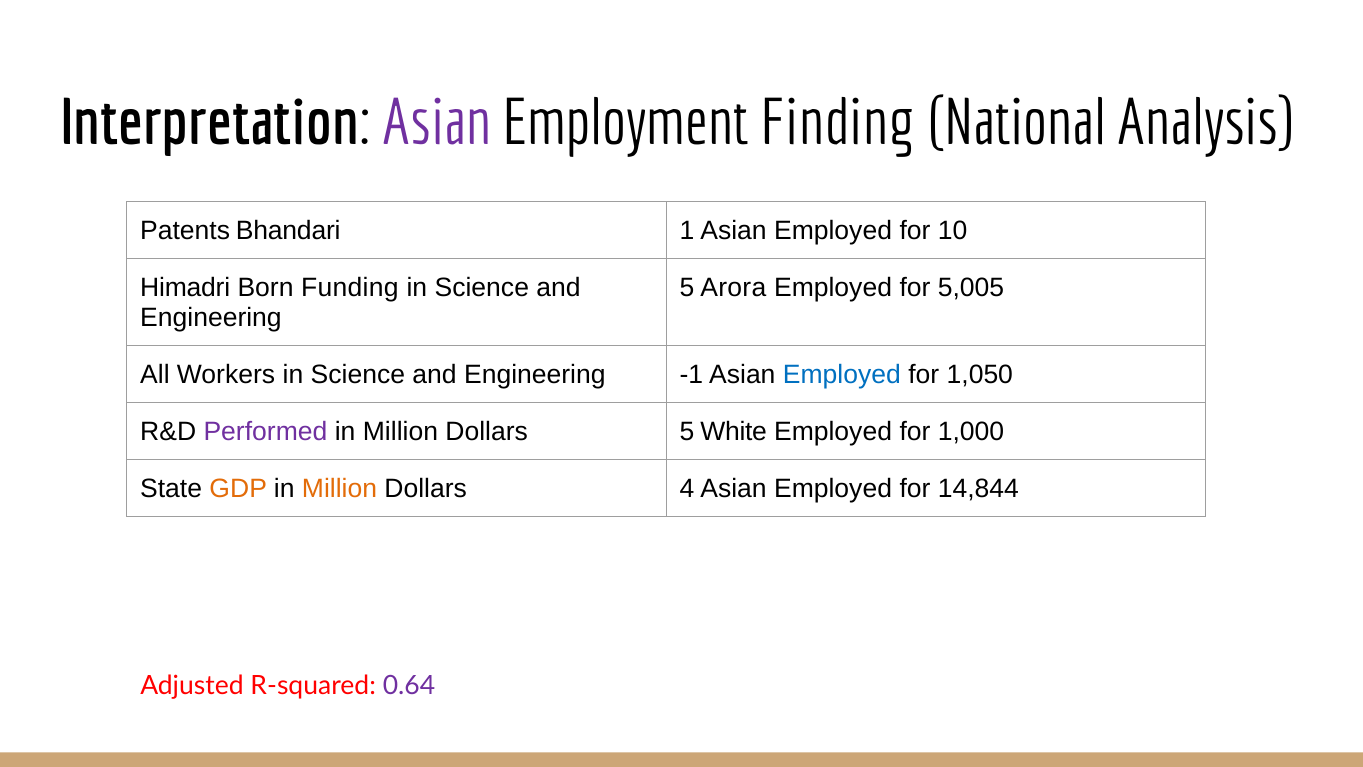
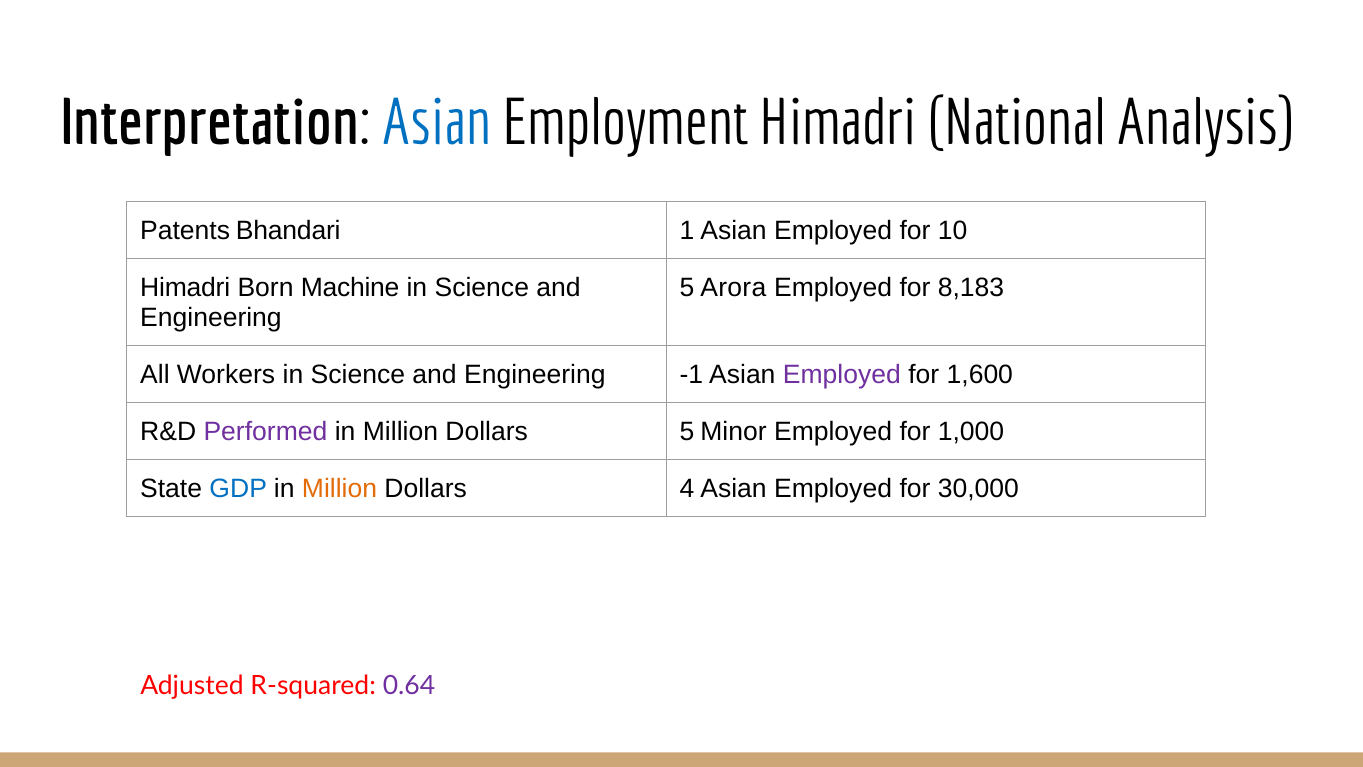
Asian colour: purple -> blue (437, 123)
Employment Finding: Finding -> Himadri (838, 123)
Funding: Funding -> Machine (350, 288)
5,005: 5,005 -> 8,183 (971, 288)
Employed colour: blue -> purple (842, 374)
1,050: 1,050 -> 1,600 (980, 374)
White: White -> Minor (734, 431)
GDP colour: orange -> blue (238, 488)
14,844: 14,844 -> 30,000 (978, 488)
